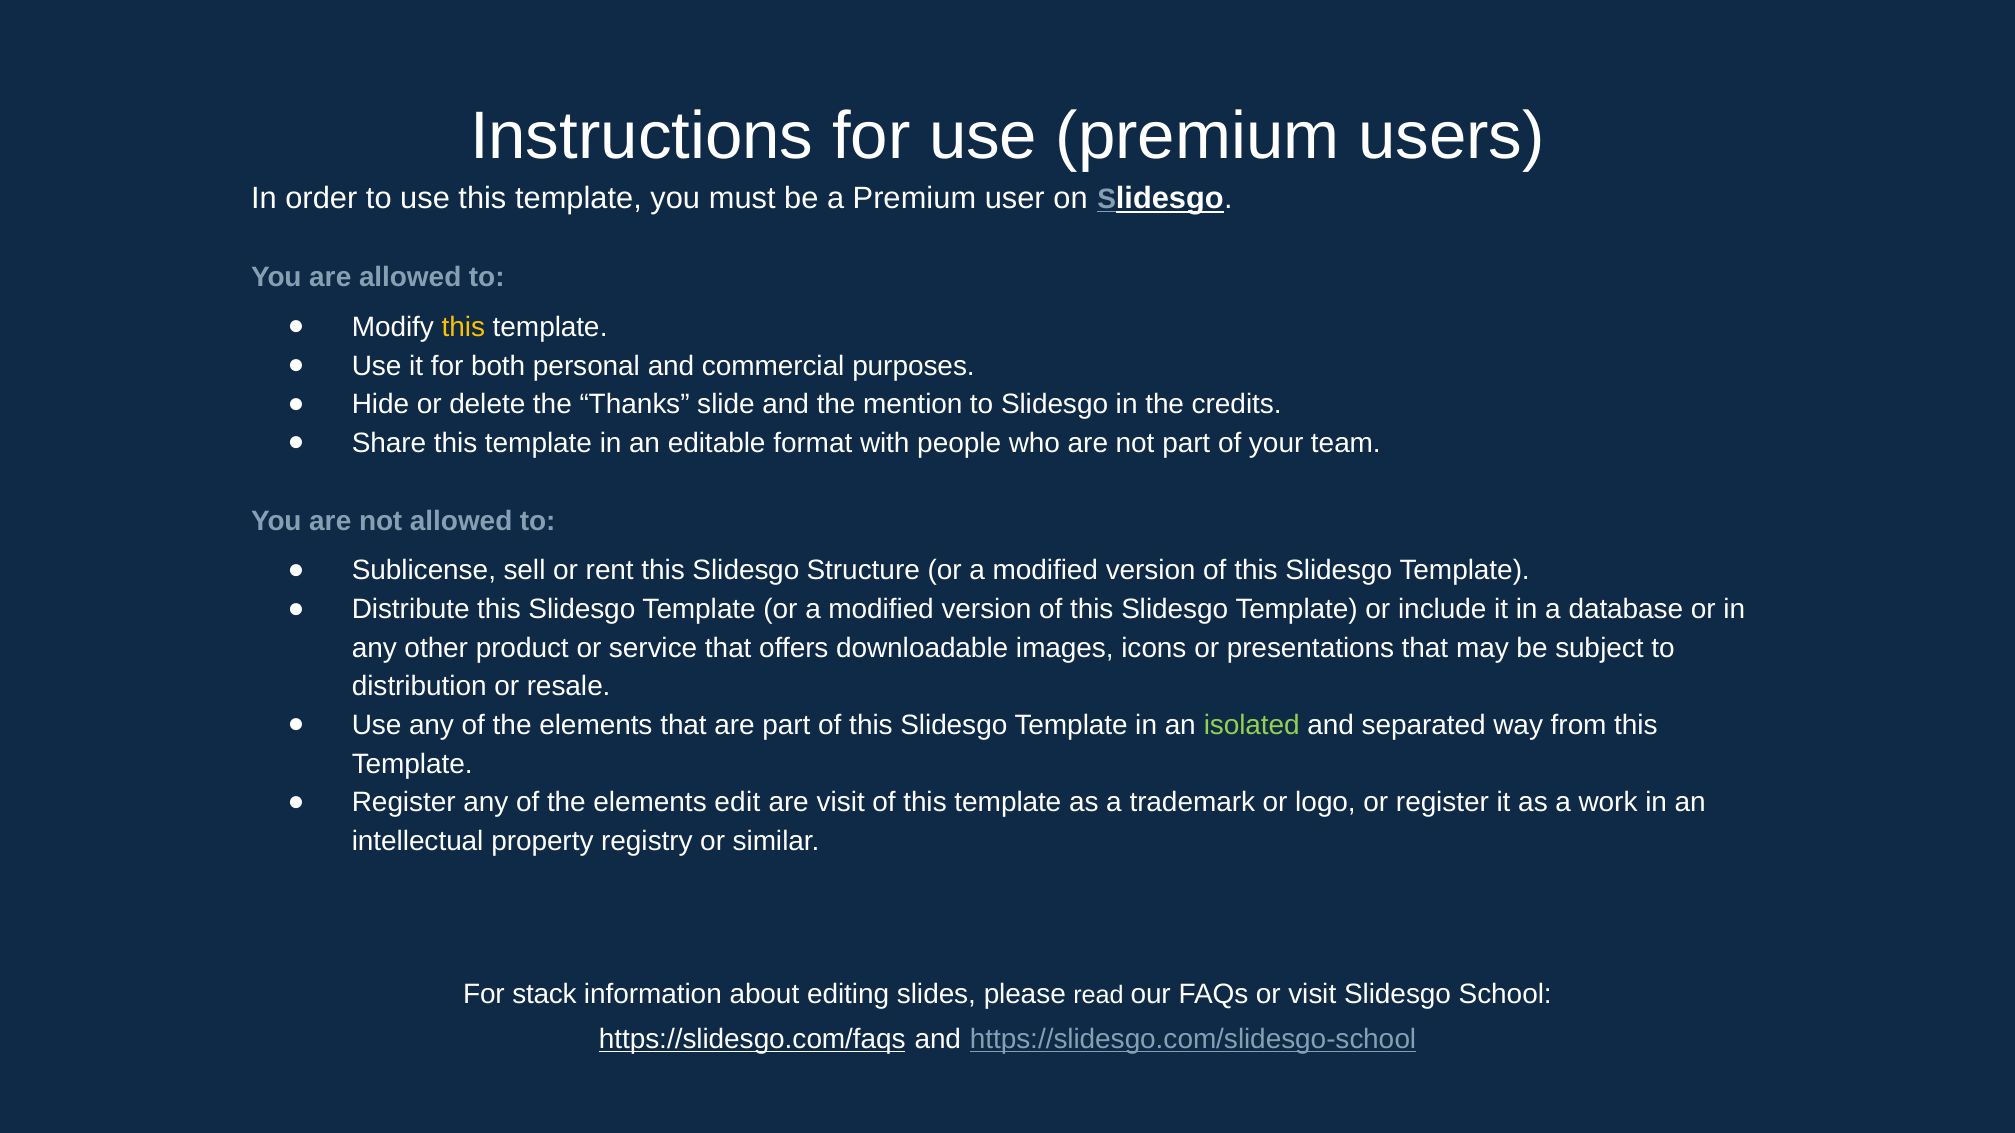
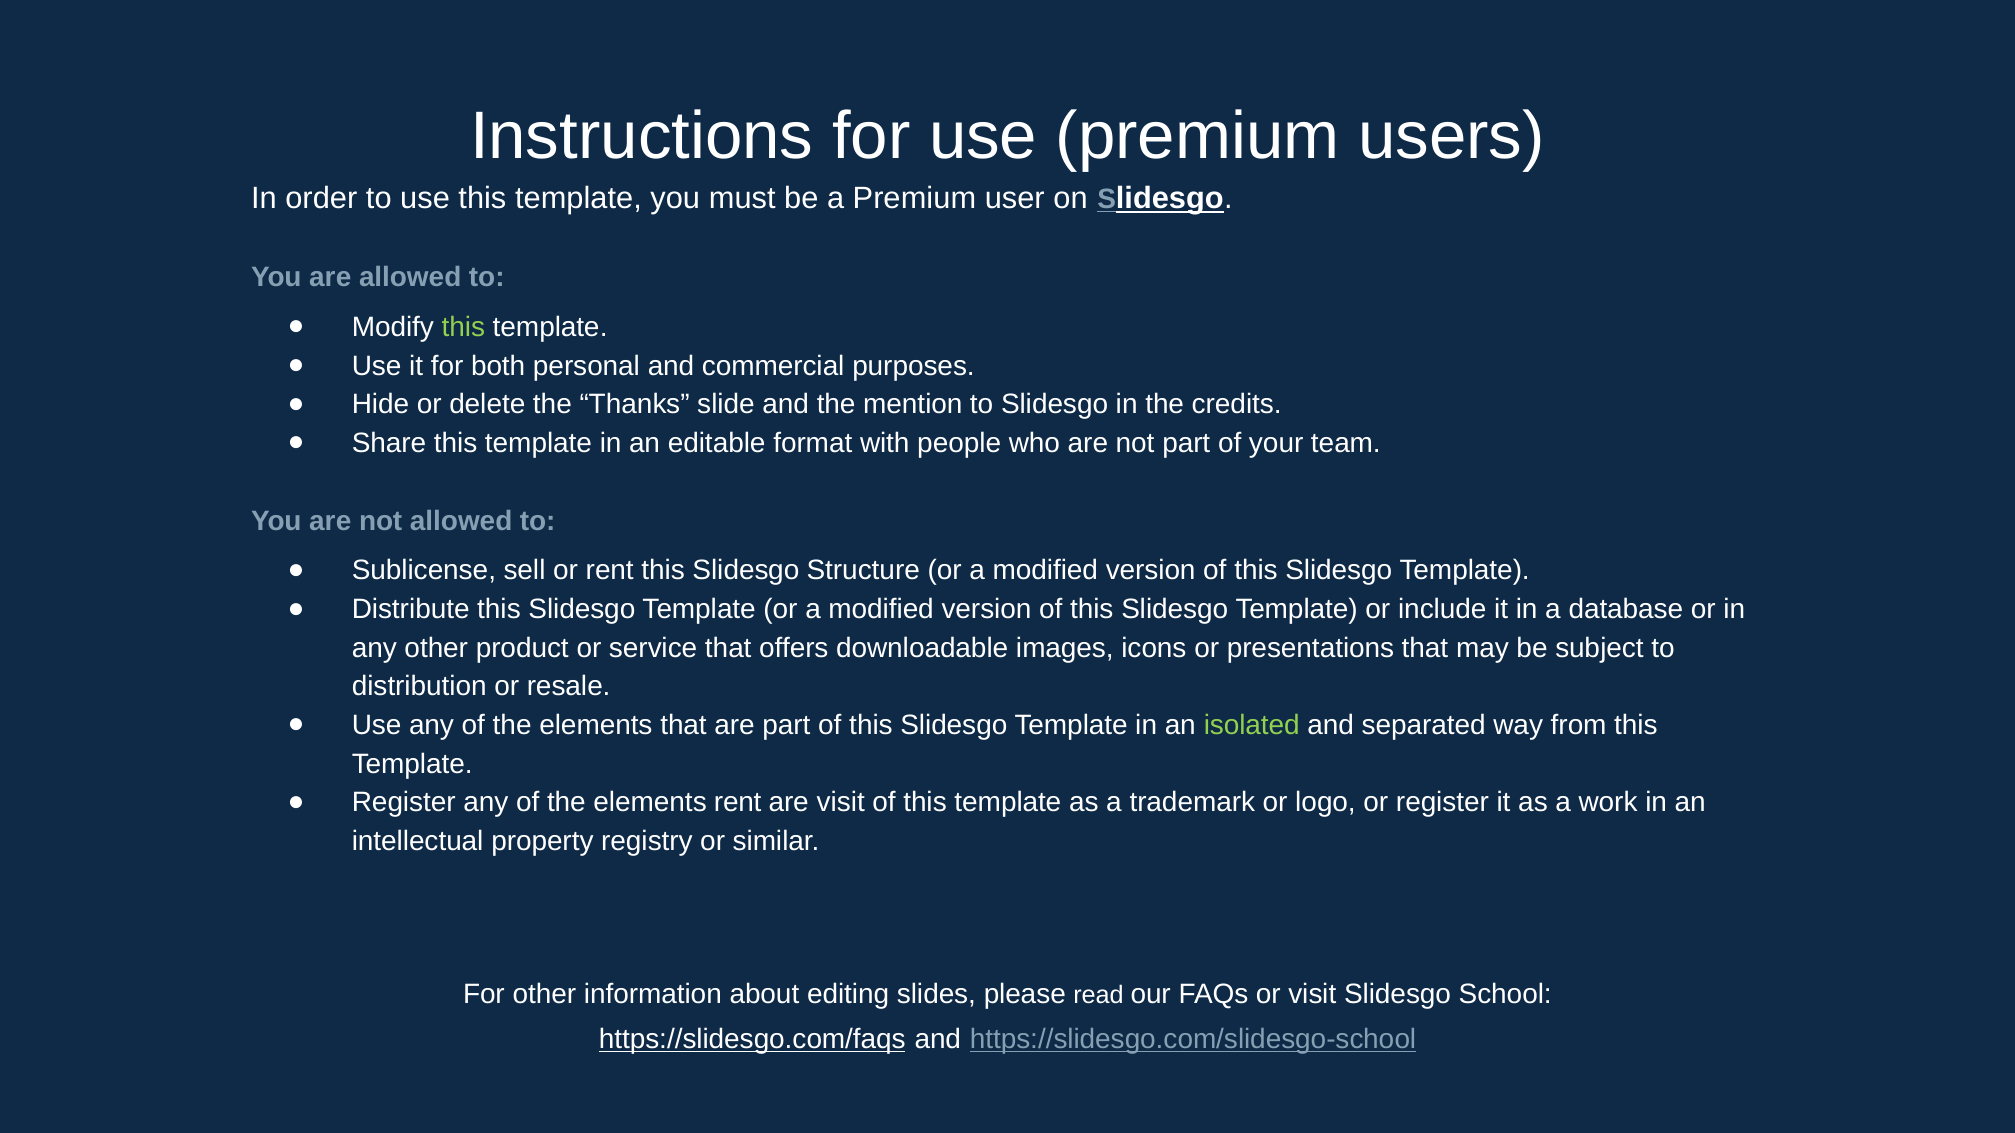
this colour: yellow -> light green (463, 327)
elements edit: edit -> rent (738, 803)
For stack: stack -> other (544, 995)
